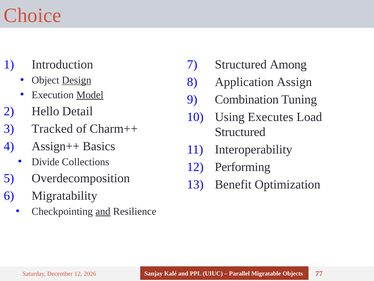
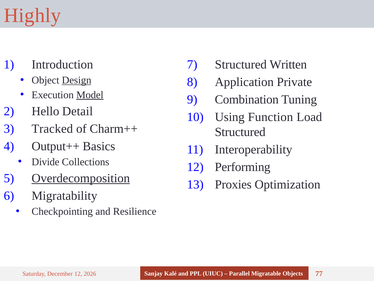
Choice: Choice -> Highly (32, 15)
Among: Among -> Written (288, 64)
Assign: Assign -> Private (294, 82)
Executes: Executes -> Function (270, 117)
Assign++: Assign++ -> Output++ (56, 146)
Overdecomposition underline: none -> present (81, 178)
Benefit: Benefit -> Proxies (233, 184)
and underline: present -> none (103, 211)
